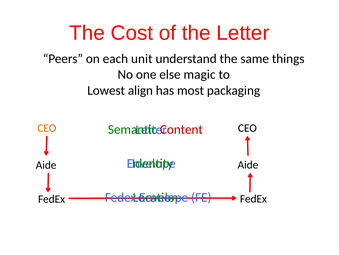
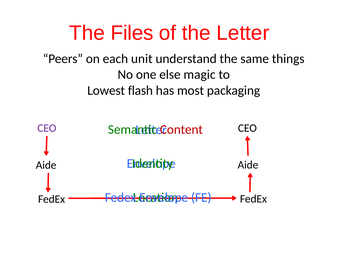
Cost: Cost -> Files (132, 33)
align: align -> flash (140, 90)
CEO colour: orange -> purple (47, 128)
